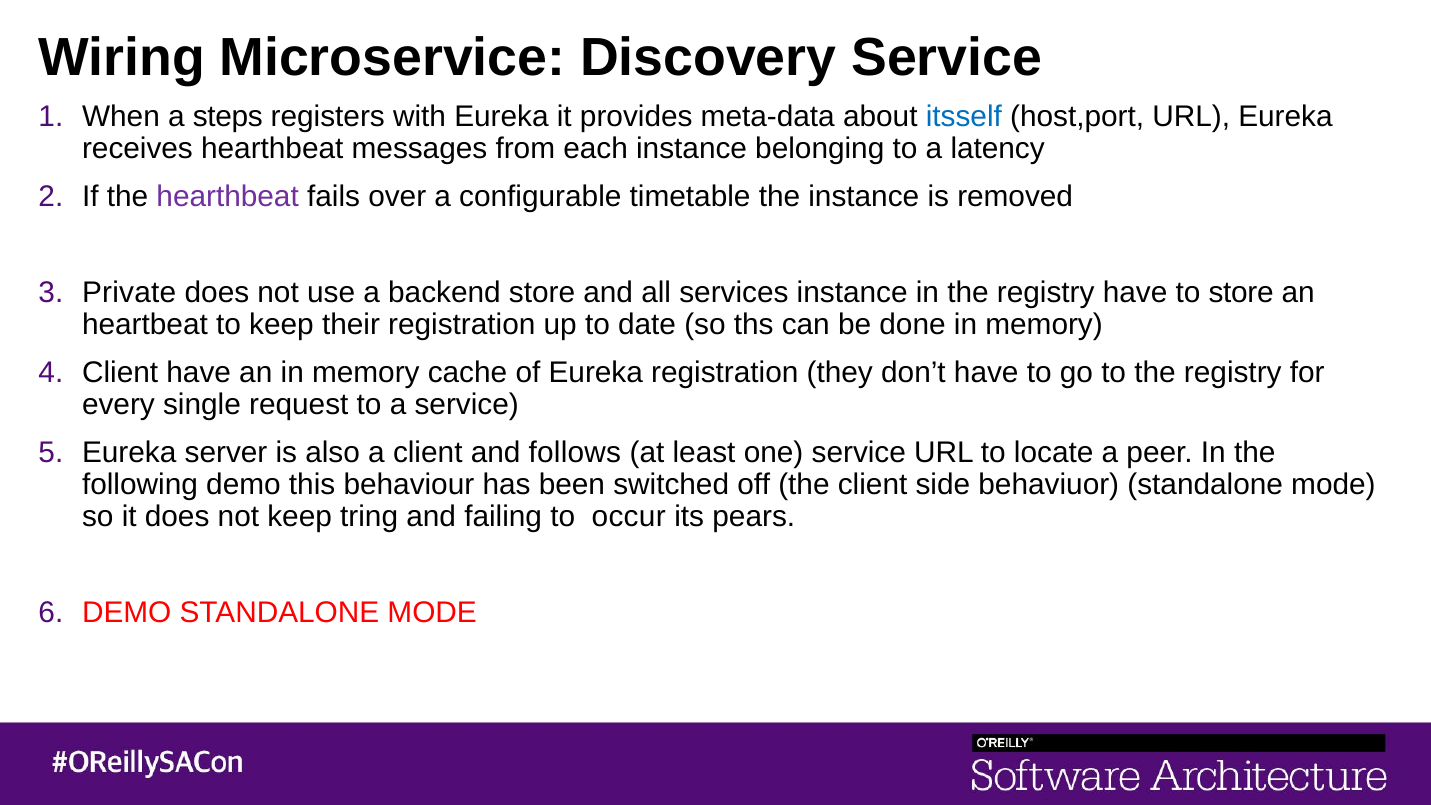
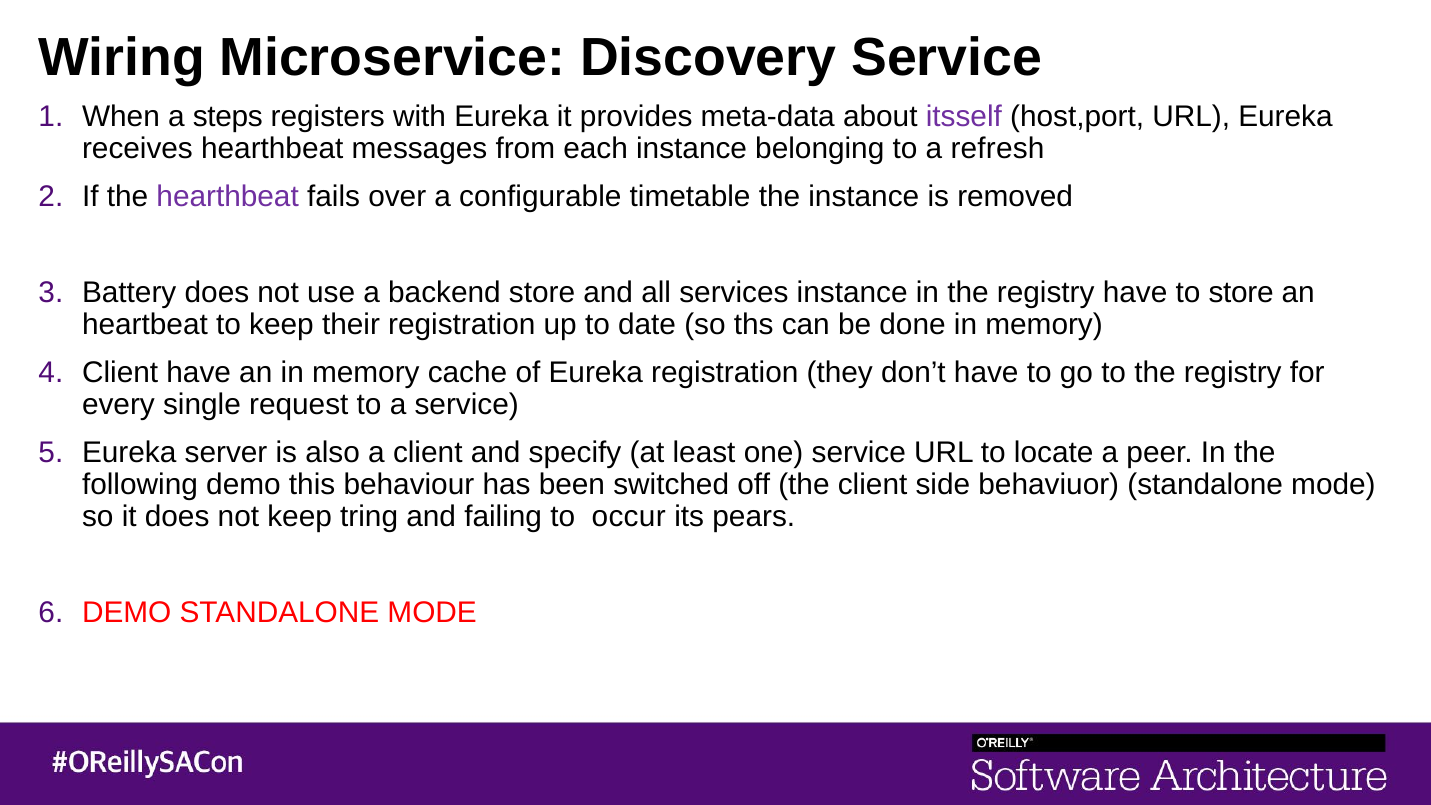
itsself colour: blue -> purple (964, 117)
latency: latency -> refresh (998, 149)
Private: Private -> Battery (129, 292)
follows: follows -> specify (575, 452)
